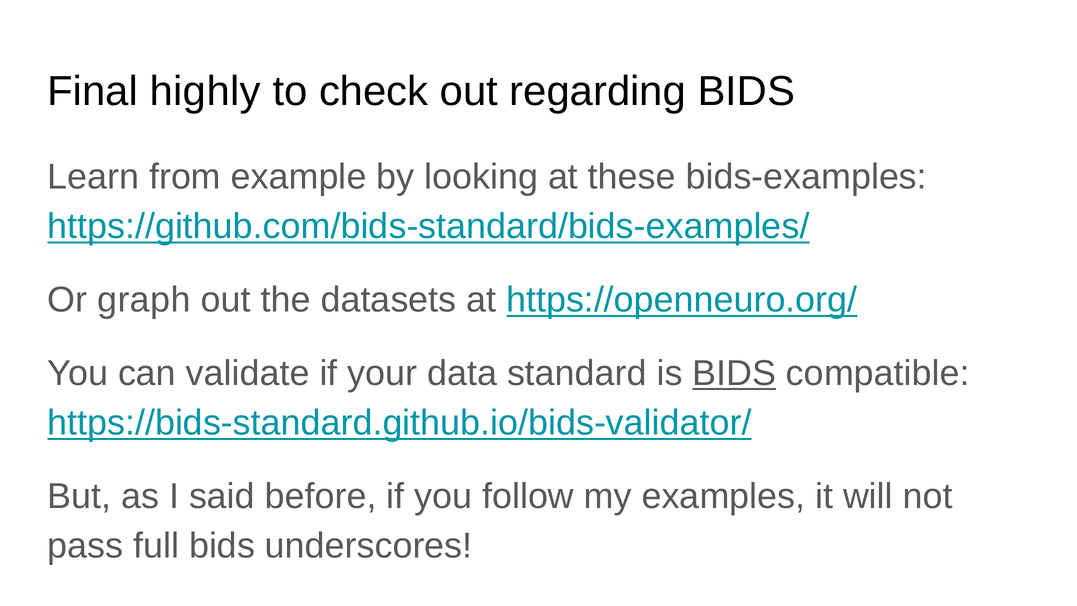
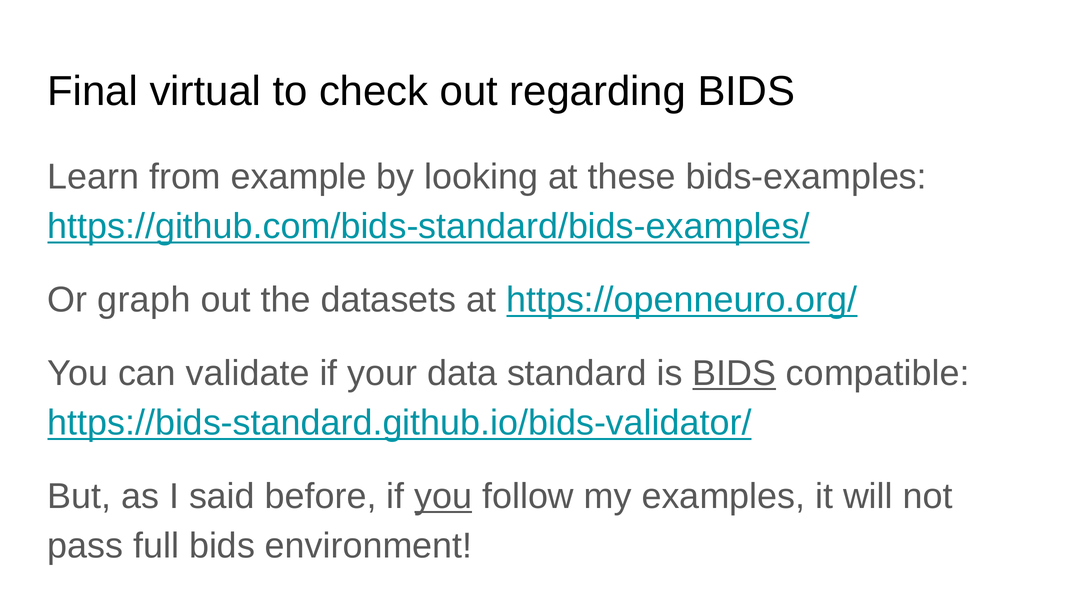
highly: highly -> virtual (205, 91)
you underline: none -> present (443, 496)
underscores: underscores -> environment (369, 546)
